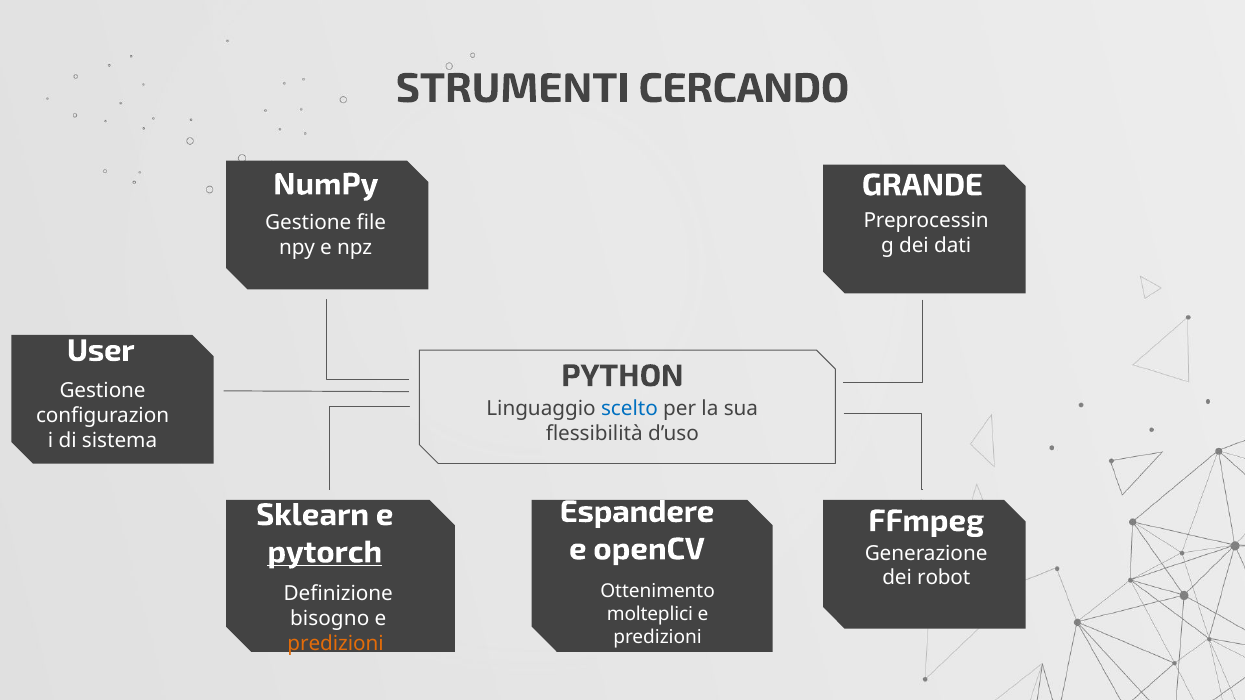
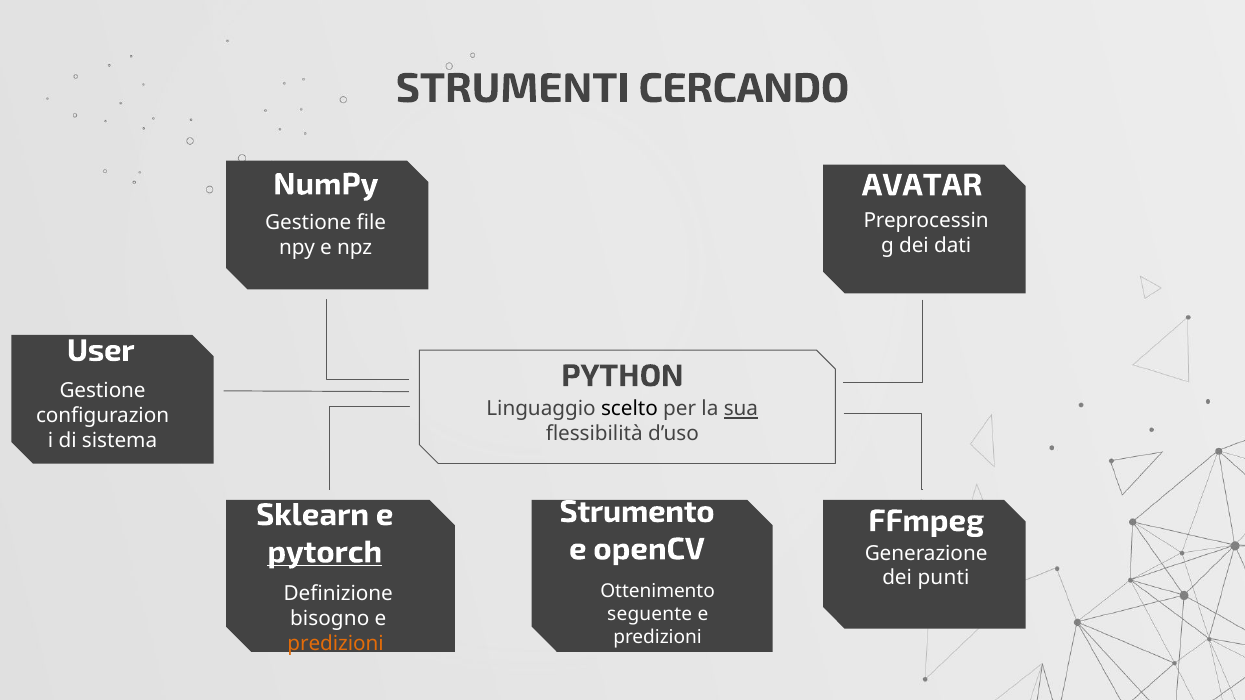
GRANDE: GRANDE -> AVATAR (922, 185)
scelto colour: blue -> black (629, 409)
sua underline: none -> present (741, 409)
Espandere: Espandere -> Strumento (637, 512)
robot: robot -> punti (944, 578)
molteplici: molteplici -> seguente (650, 614)
